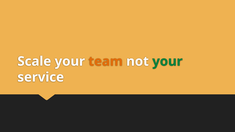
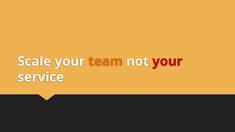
your colour: green -> red (167, 61)
